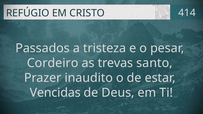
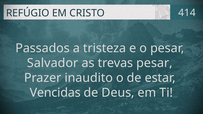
Cordeiro: Cordeiro -> Salvador (53, 63)
trevas santo: santo -> pesar (154, 63)
